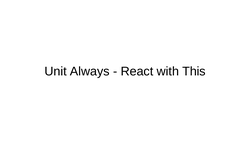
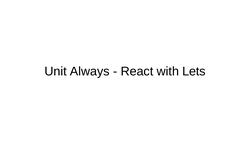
This: This -> Lets (194, 71)
